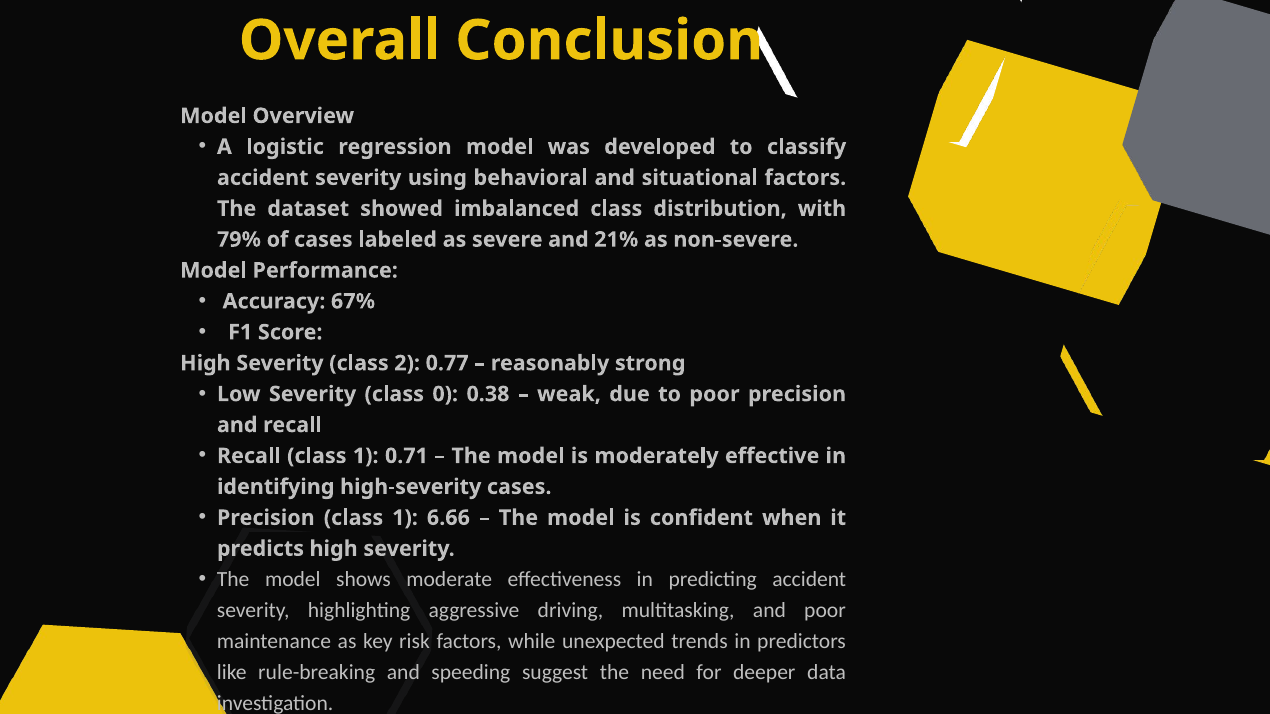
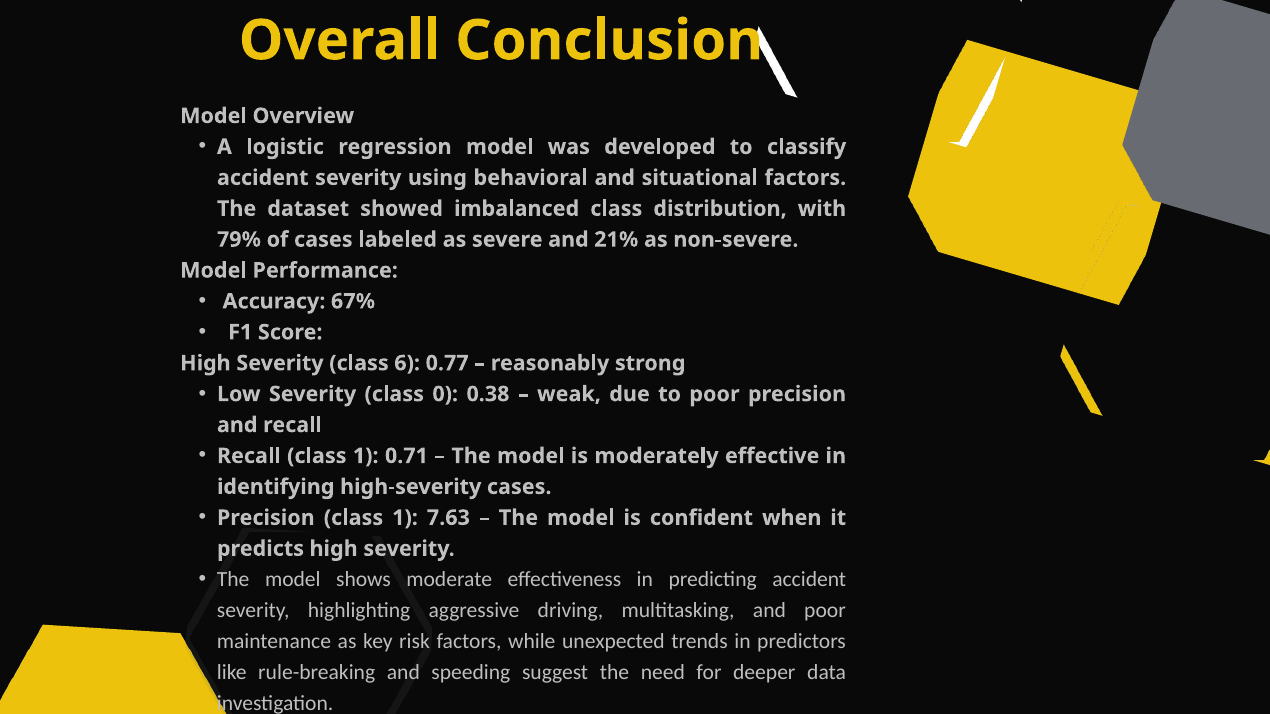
2: 2 -> 6 (407, 363)
6.66: 6.66 -> 7.63 (448, 518)
